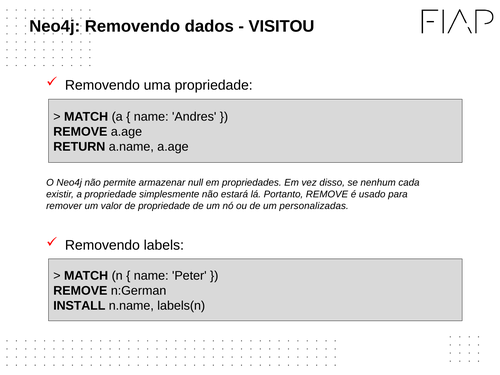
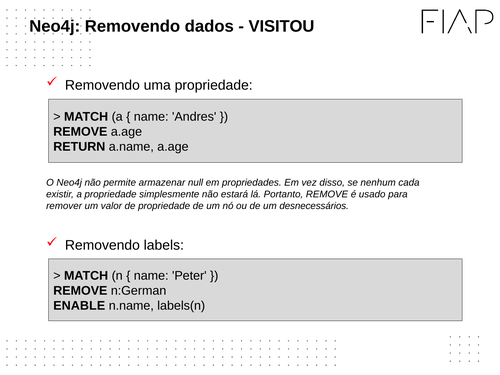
personalizadas: personalizadas -> desnecessários (314, 206)
INSTALL: INSTALL -> ENABLE (79, 306)
